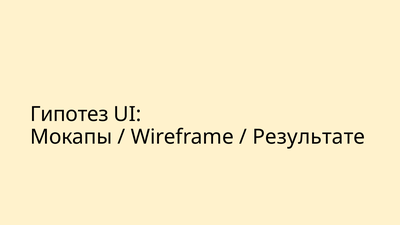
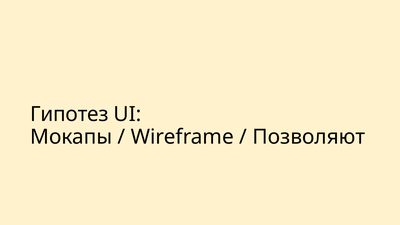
Результате: Результате -> Позволяют (309, 137)
